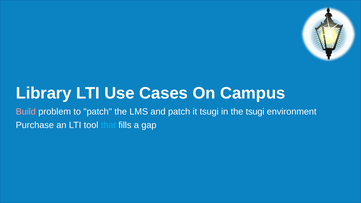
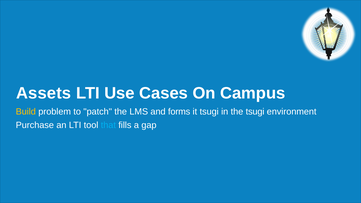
Library: Library -> Assets (44, 93)
Build colour: pink -> yellow (26, 112)
and patch: patch -> forms (179, 112)
